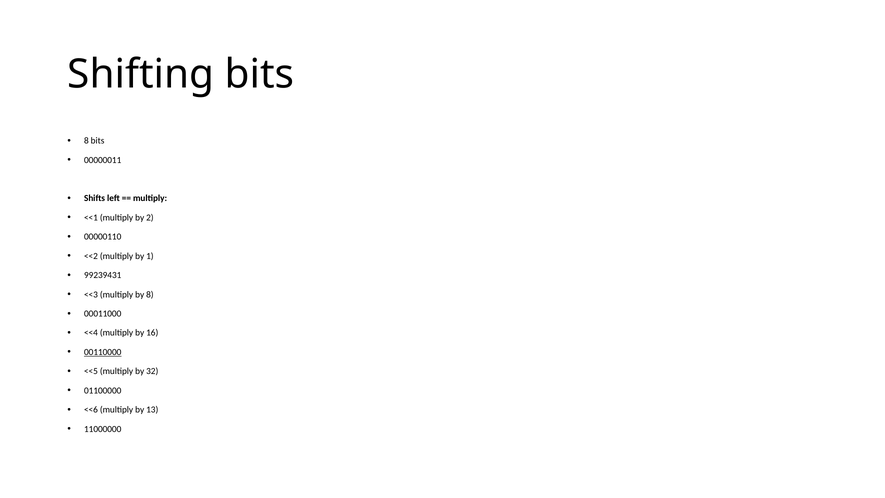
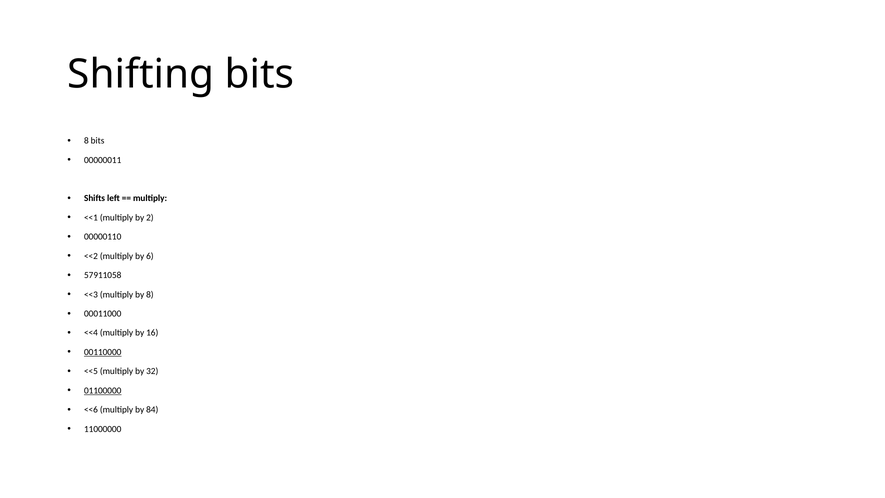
1: 1 -> 6 (150, 256)
99239431: 99239431 -> 57911058 (103, 275)
01100000 underline: none -> present (103, 390)
13: 13 -> 84 (152, 410)
